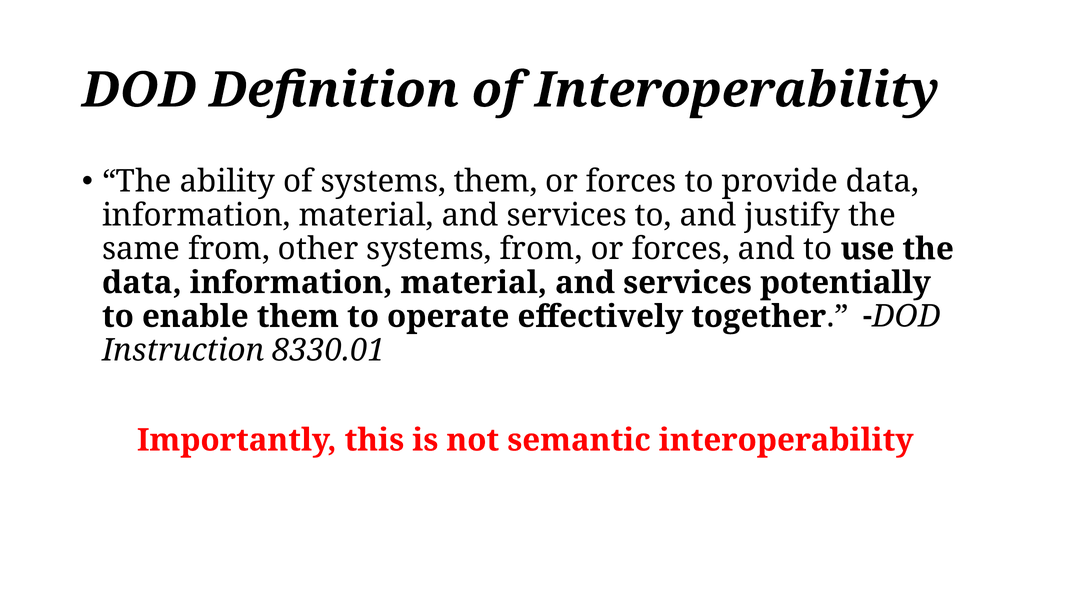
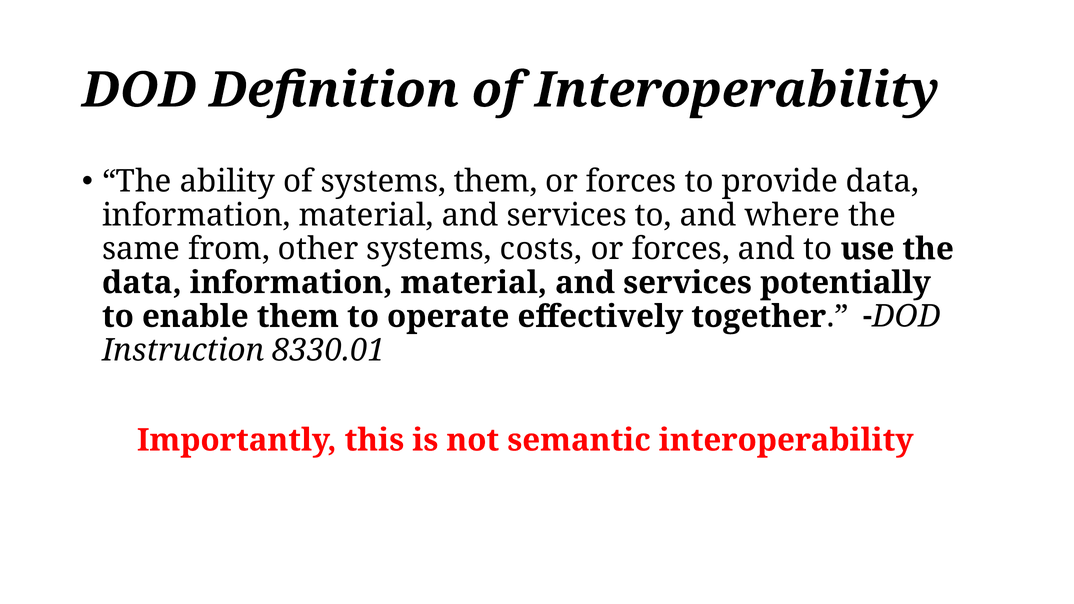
justify: justify -> where (792, 215)
systems from: from -> costs (541, 249)
